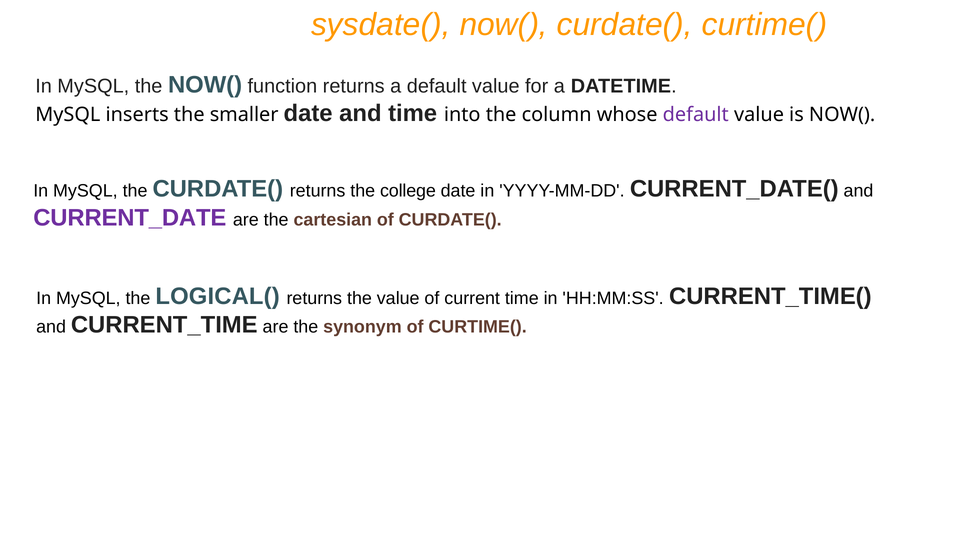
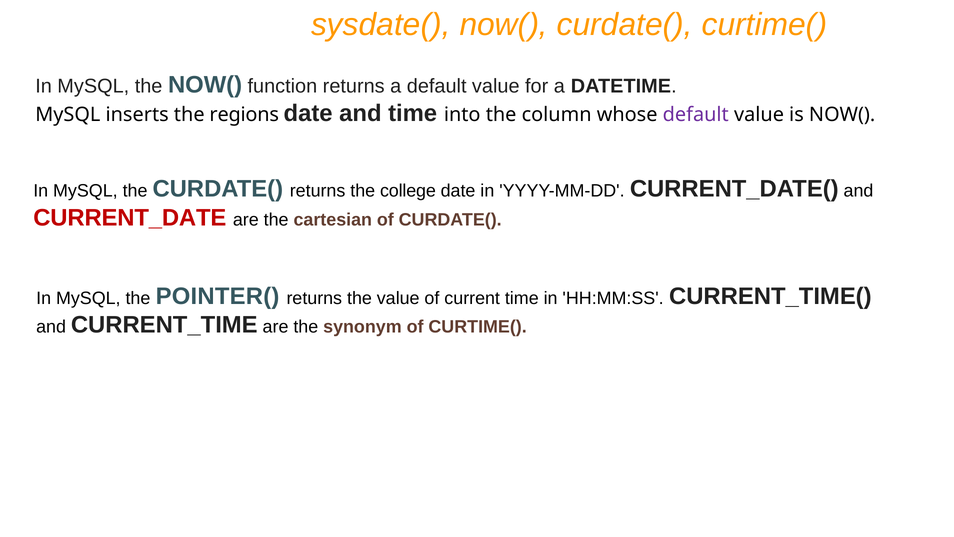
smaller: smaller -> regions (244, 115)
CURRENT_DATE colour: purple -> red (130, 218)
LOGICAL(: LOGICAL( -> POINTER( (218, 296)
